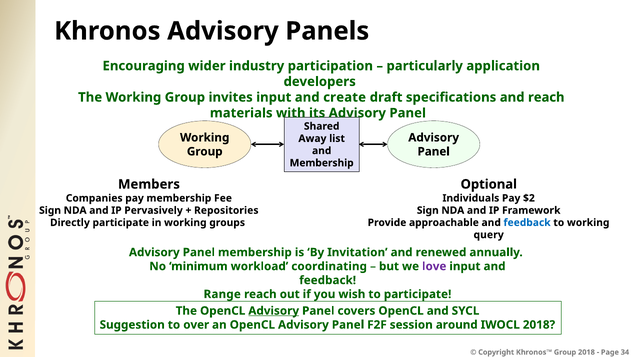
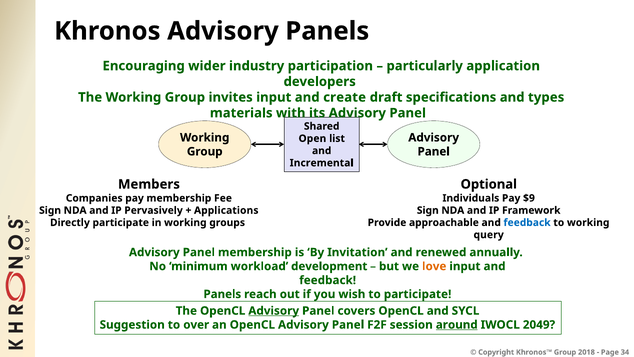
and reach: reach -> types (546, 97)
Away: Away -> Open (312, 138)
Membership: Membership -> Incremental (322, 163)
$2: $2 -> $9 (529, 198)
Repositories: Repositories -> Applications (226, 210)
coordinating: coordinating -> development (329, 266)
love colour: purple -> orange (434, 266)
Range: Range -> Panels (222, 294)
around underline: none -> present (457, 324)
IWOCL 2018: 2018 -> 2049 (539, 324)
